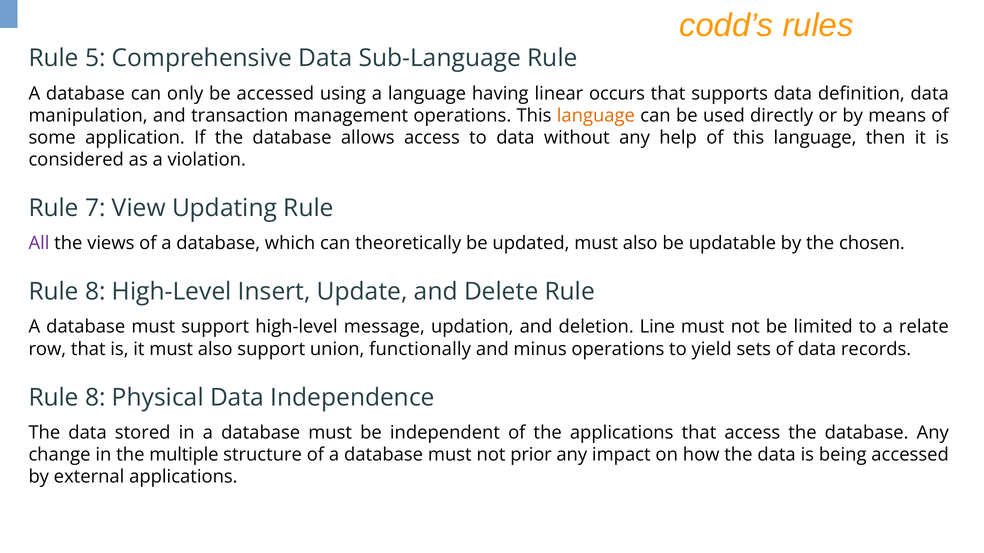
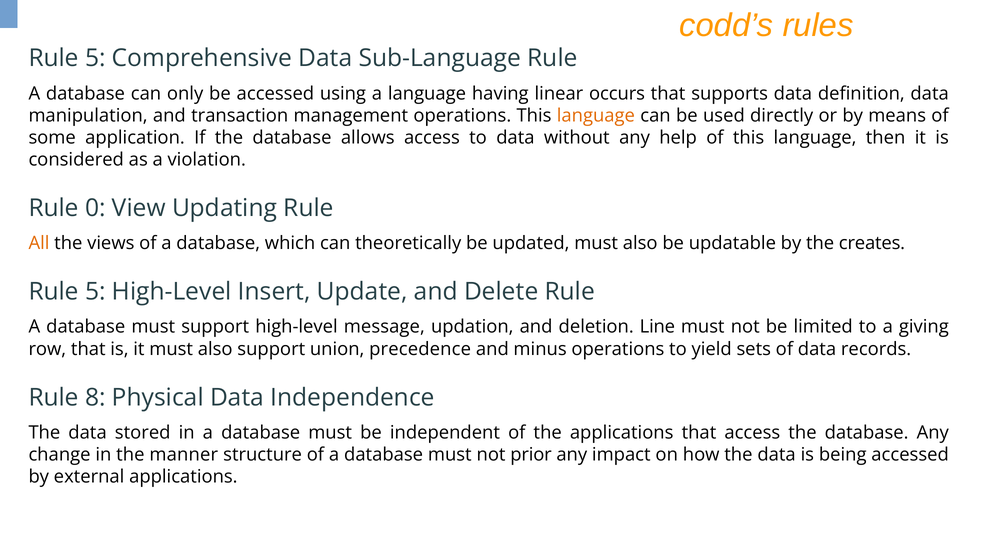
7: 7 -> 0 (95, 208)
All colour: purple -> orange (39, 244)
chosen: chosen -> creates (872, 244)
8: 8 -> 5 (95, 292)
relate: relate -> giving (924, 327)
functionally: functionally -> precedence (420, 349)
multiple: multiple -> manner (184, 455)
